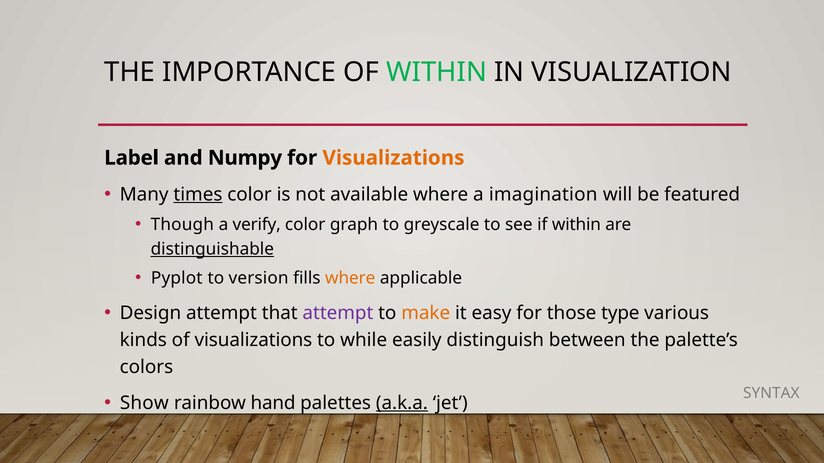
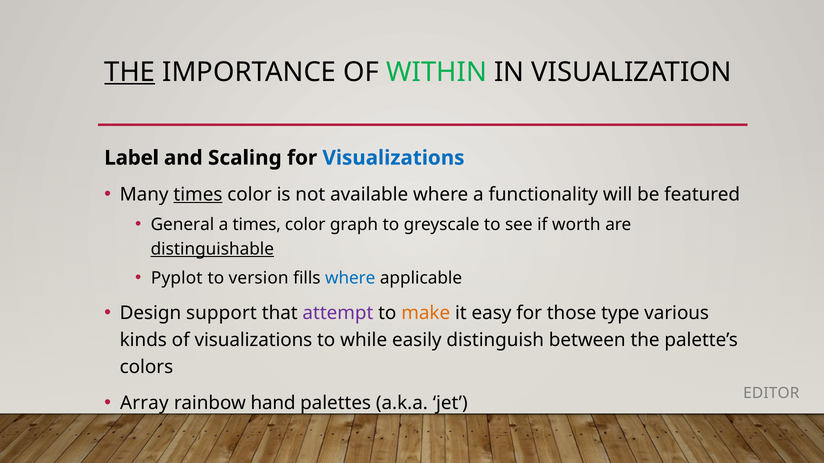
THE underline: none -> present (130, 72)
Numpy: Numpy -> Scaling (245, 158)
Visualizations colour: orange -> blue (393, 158)
imagination: imagination -> functionality (543, 195)
Though: Though -> General (182, 225)
a verify: verify -> times (257, 225)
if within: within -> worth (576, 225)
where colour: orange -> blue (350, 278)
Design attempt: attempt -> support (221, 313)
SYNTAX: SYNTAX -> EDITOR (771, 394)
Show: Show -> Array (144, 403)
a.k.a underline: present -> none (402, 403)
